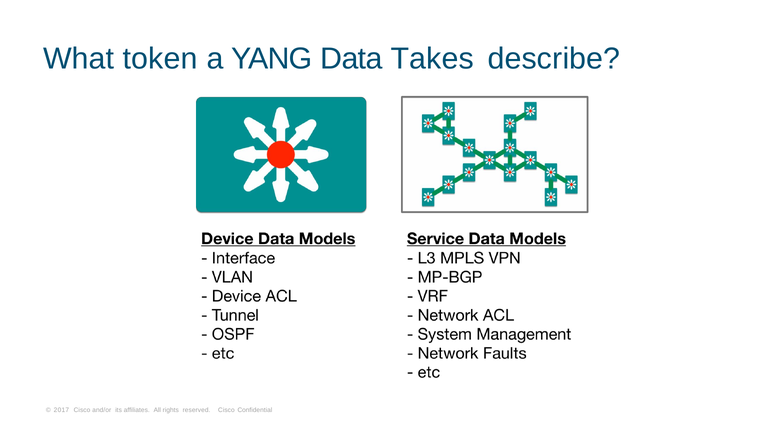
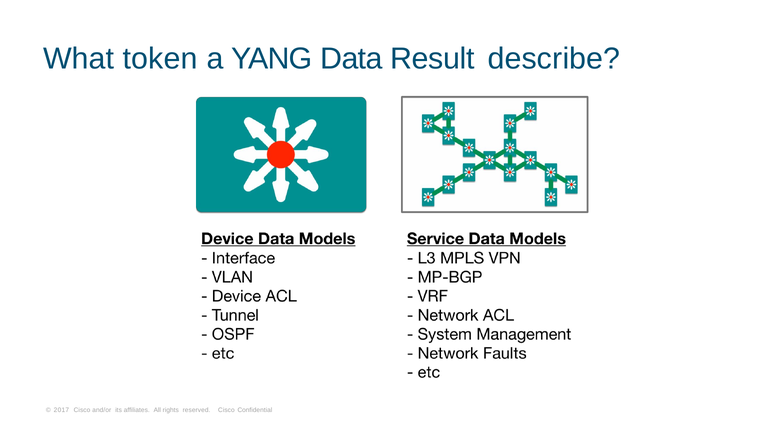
Takes: Takes -> Result (432, 59)
